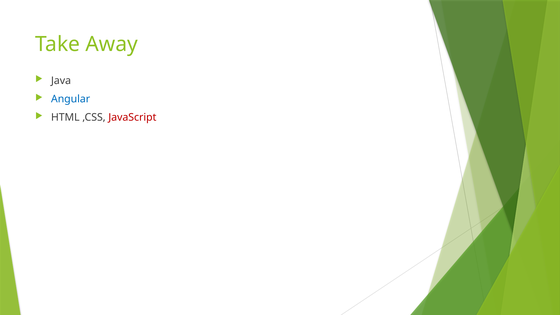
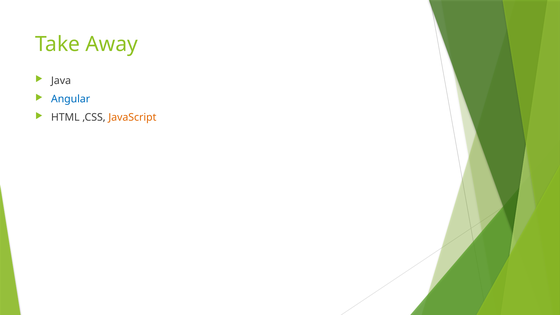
JavaScript colour: red -> orange (132, 118)
